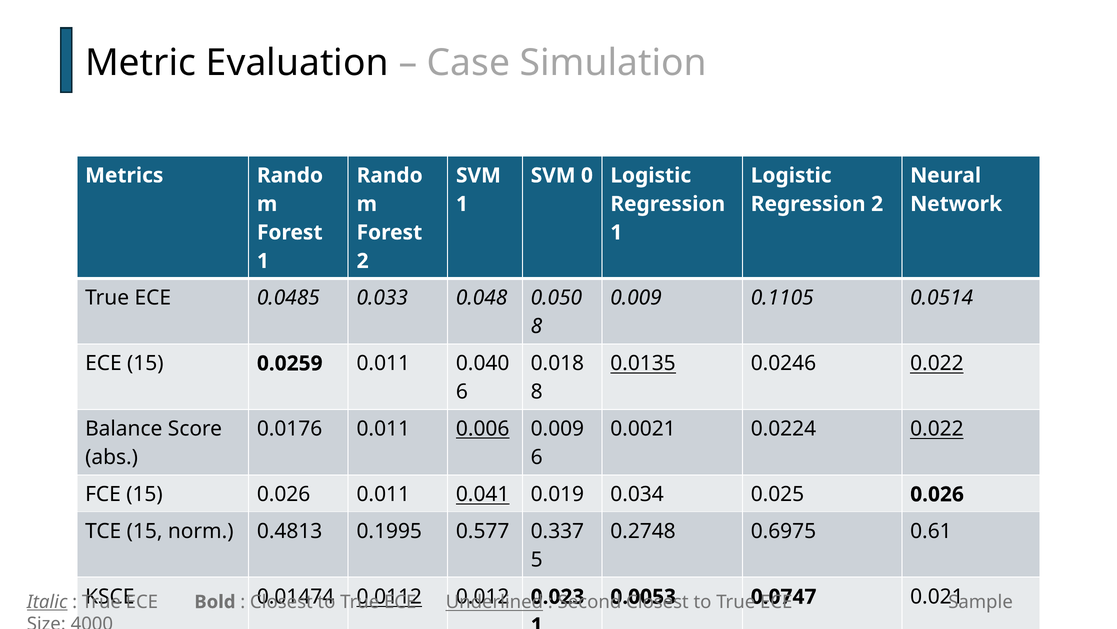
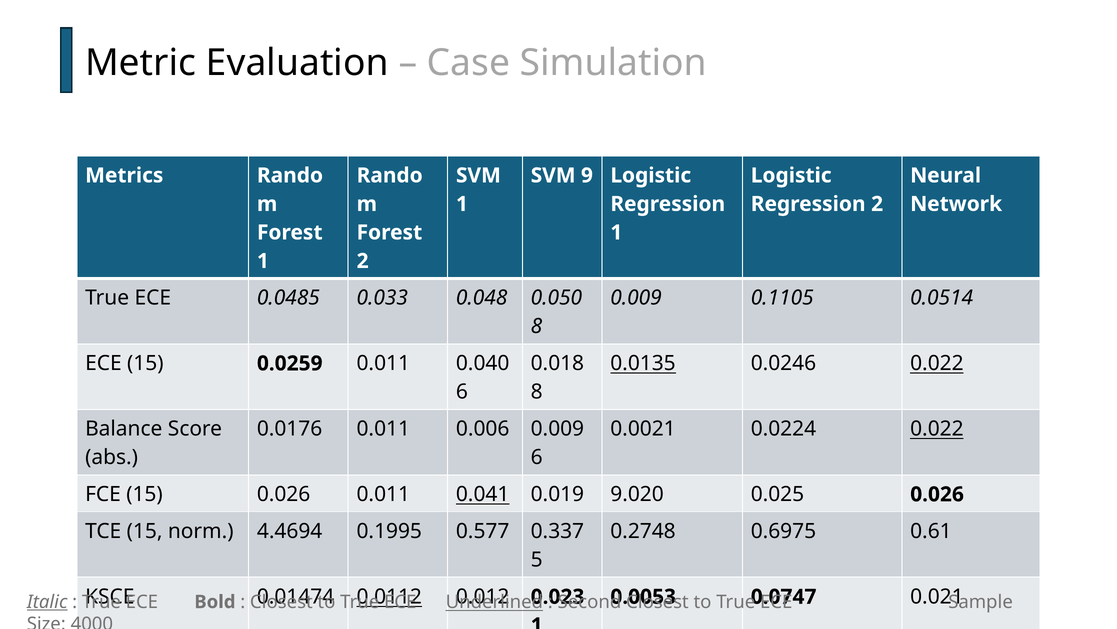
0: 0 -> 9 (587, 175)
0.006 underline: present -> none (483, 428)
0.034: 0.034 -> 9.020 (637, 494)
0.4813: 0.4813 -> 4.4694 (290, 531)
